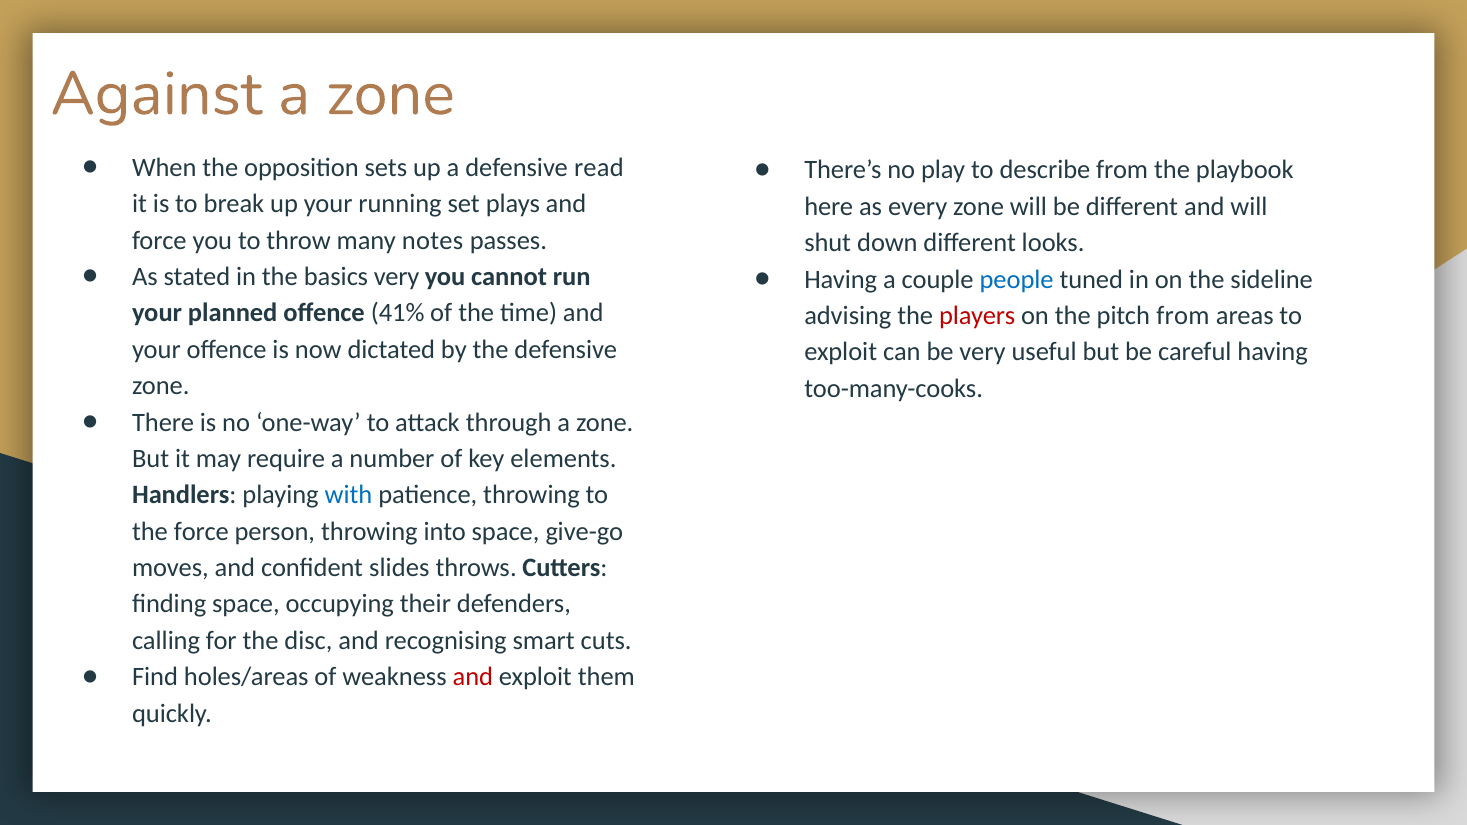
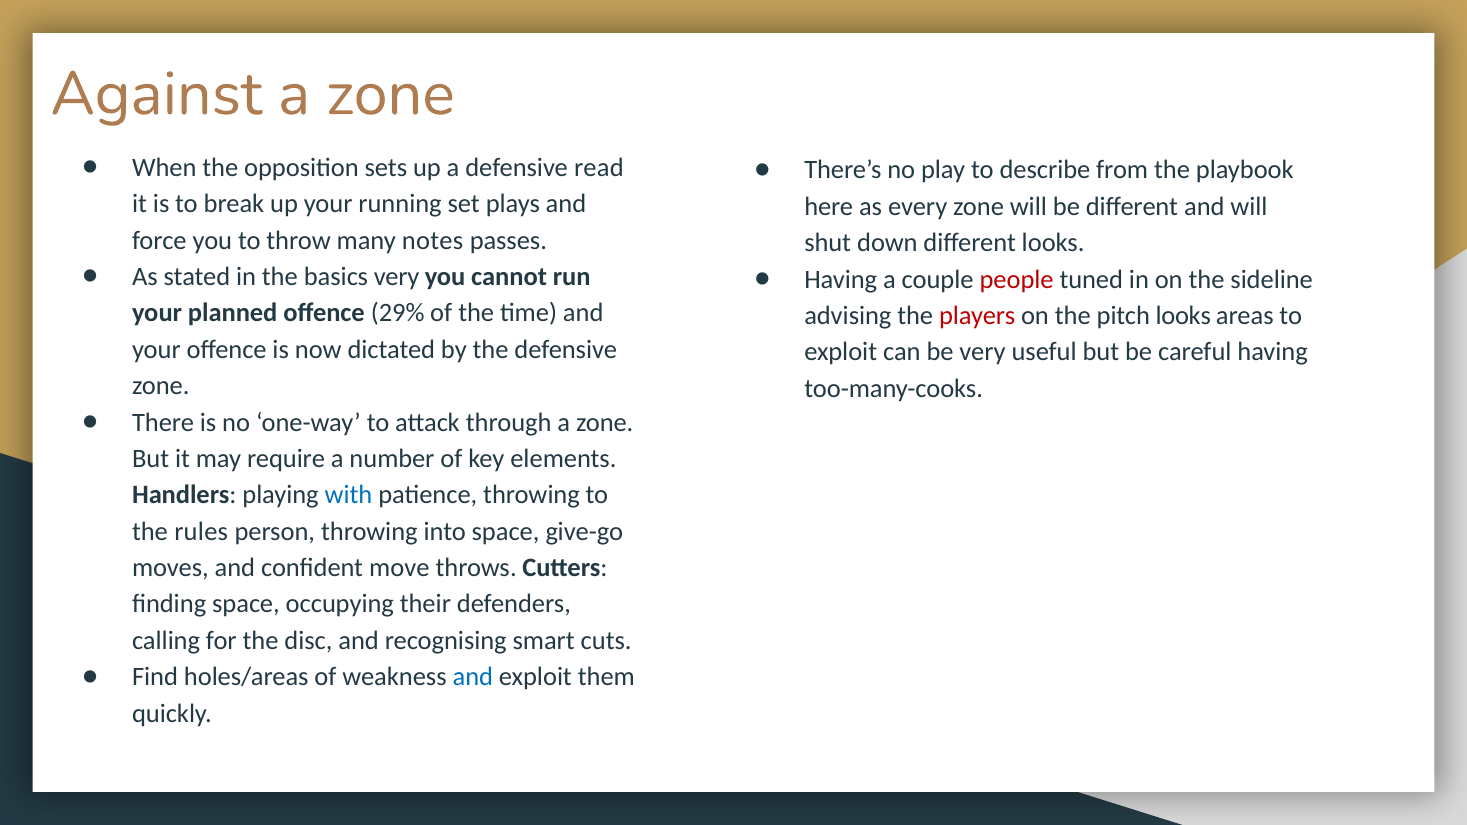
people colour: blue -> red (1017, 279)
41%: 41% -> 29% (398, 313)
pitch from: from -> looks (1183, 316)
the force: force -> rules (201, 532)
slides: slides -> move (399, 568)
and colour: red -> blue (473, 677)
